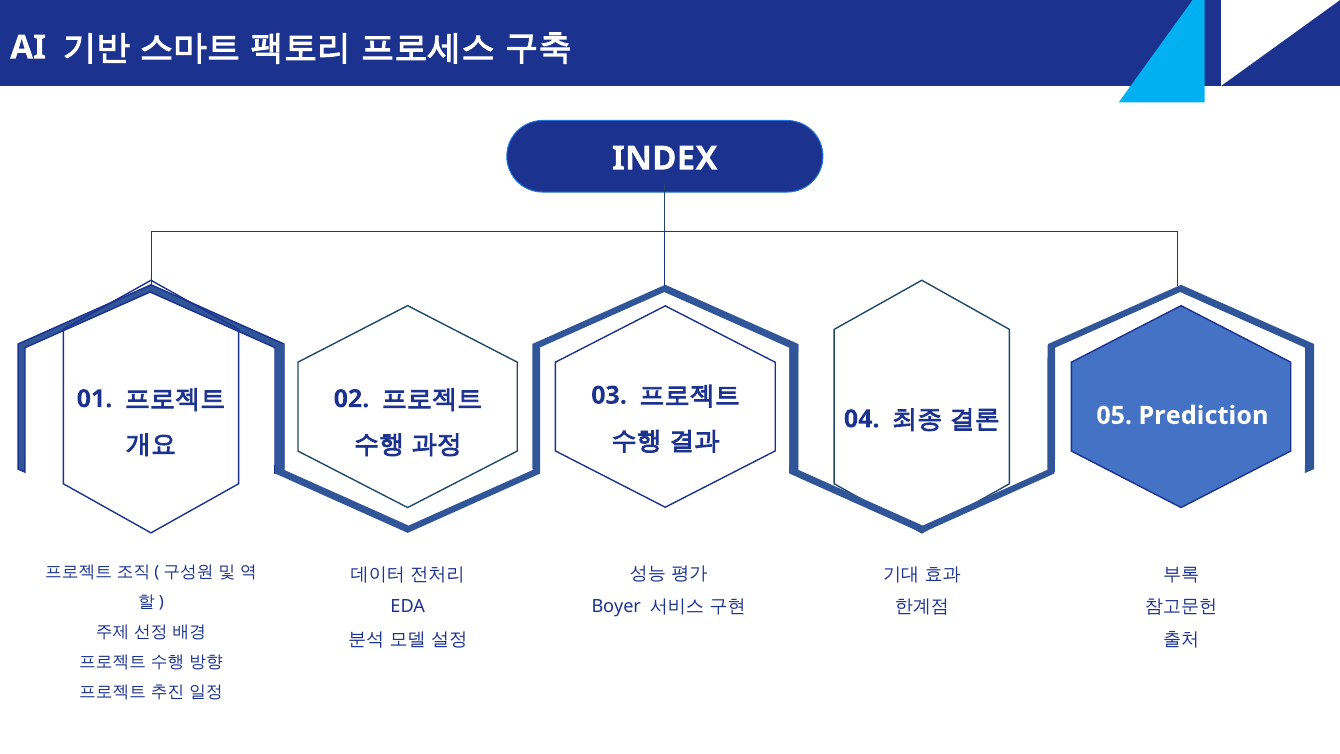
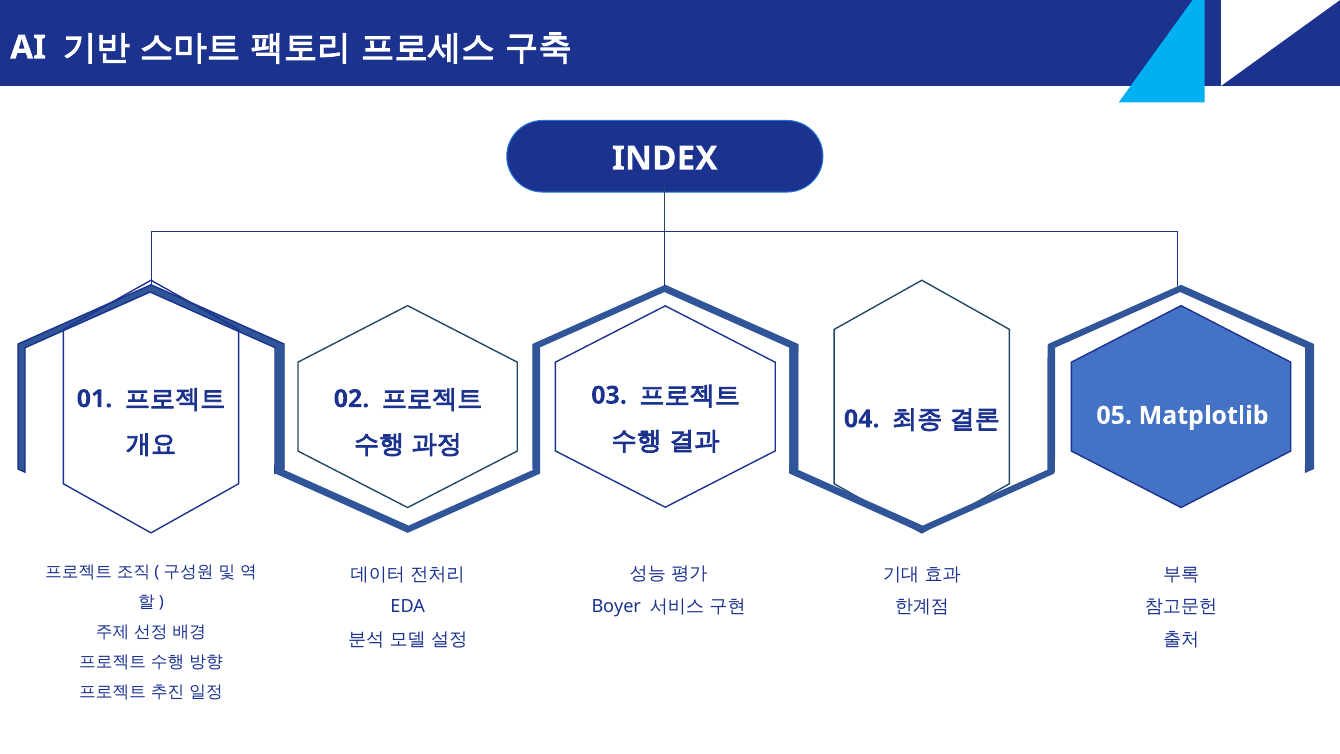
Prediction: Prediction -> Matplotlib (1204, 415)
